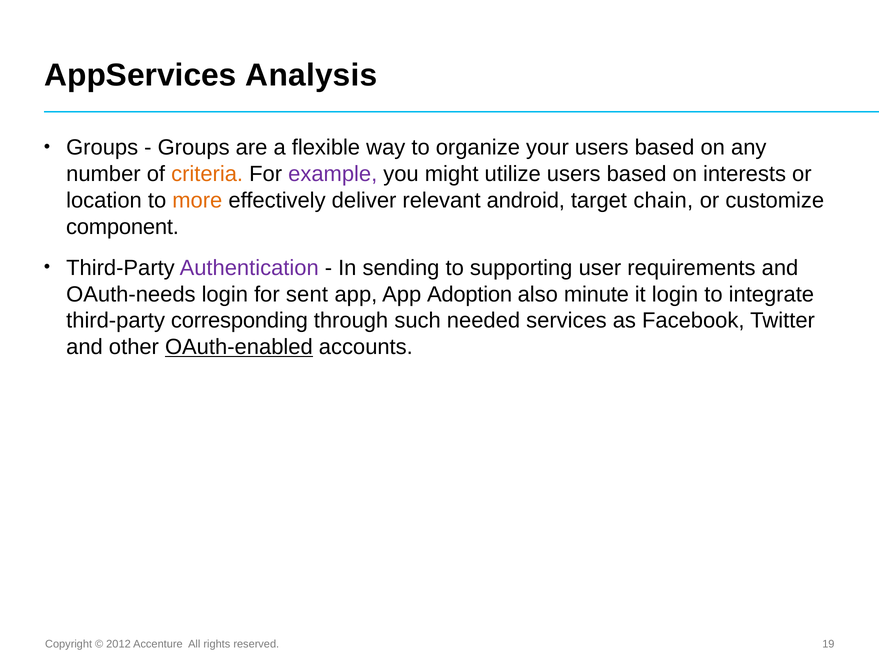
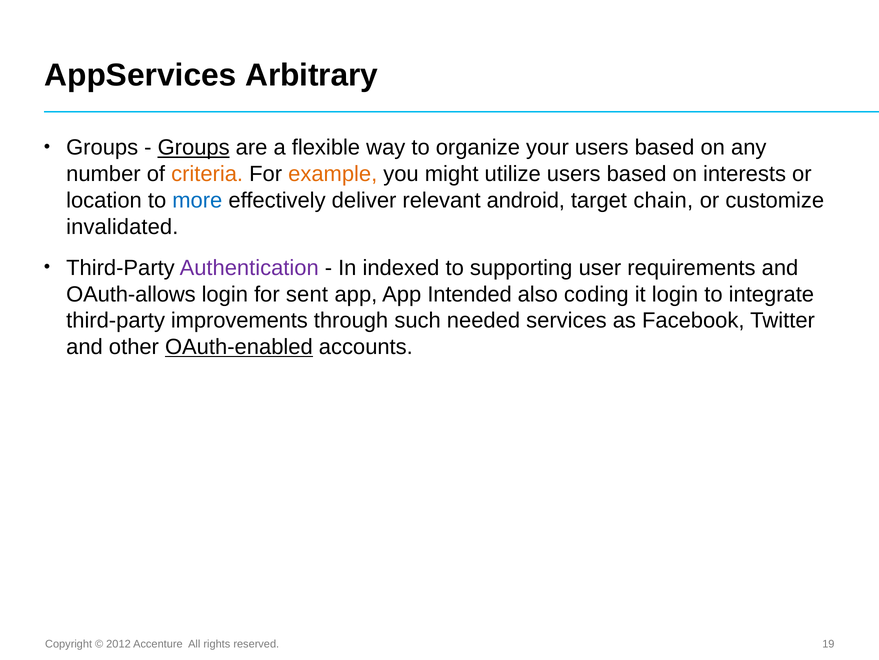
Analysis: Analysis -> Arbitrary (312, 75)
Groups underline: none -> present (194, 147)
example colour: purple -> orange (333, 174)
more colour: orange -> blue (197, 200)
component: component -> invalidated (122, 227)
sending: sending -> indexed (401, 268)
OAuth-needs: OAuth-needs -> OAuth-allows (131, 294)
Adoption: Adoption -> Intended (470, 294)
minute: minute -> coding (596, 294)
corresponding: corresponding -> improvements (239, 320)
